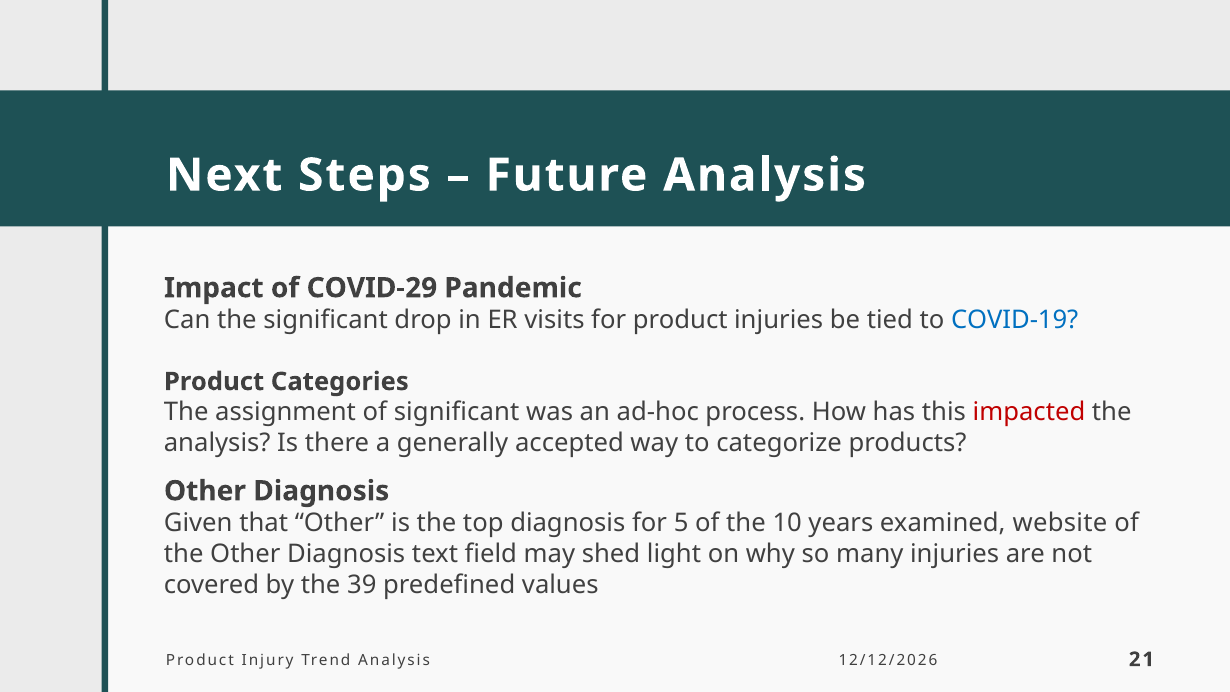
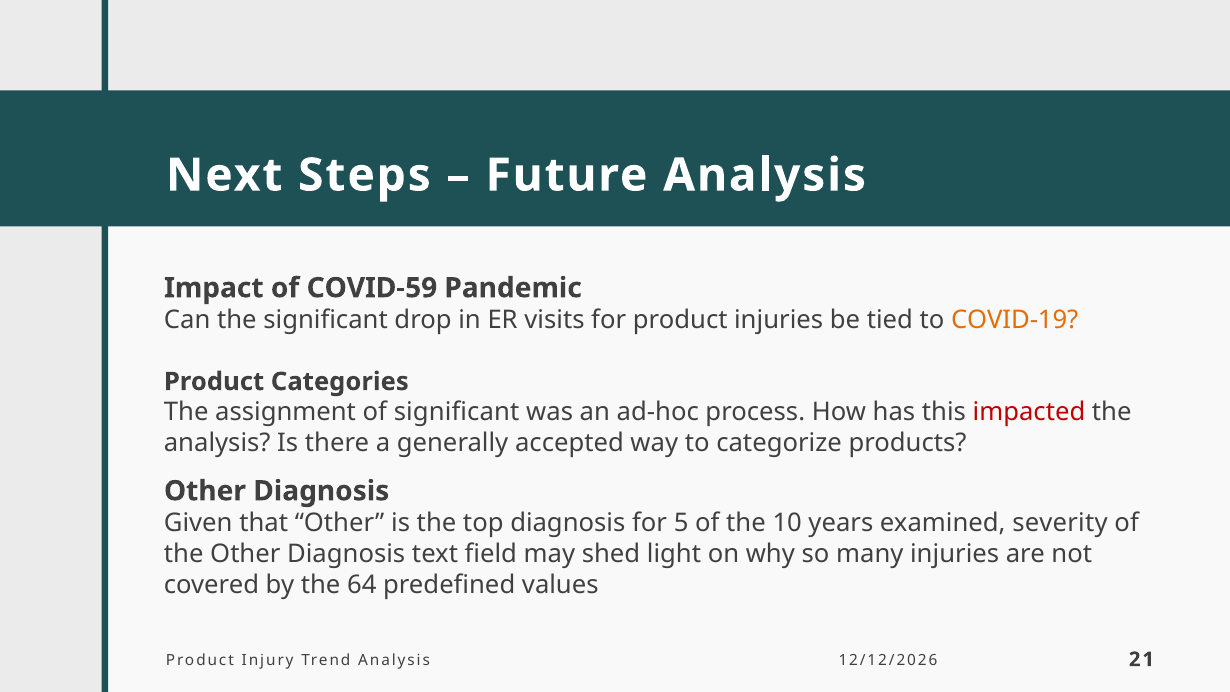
COVID-29: COVID-29 -> COVID-59 (372, 288)
COVID-19 colour: blue -> orange (1015, 320)
website: website -> severity (1060, 523)
39: 39 -> 64 (362, 585)
